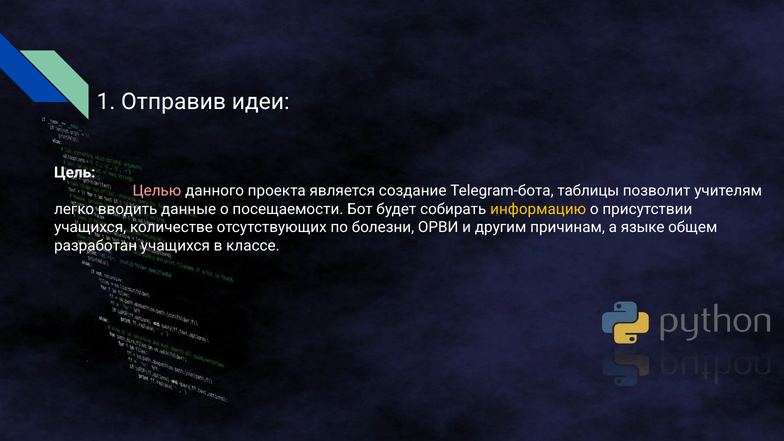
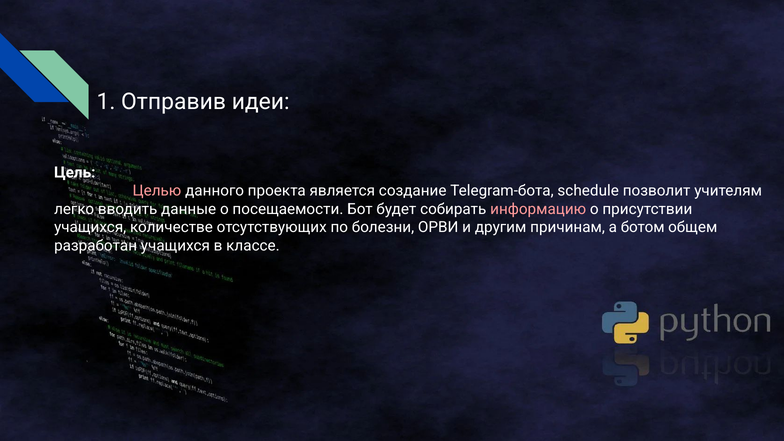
таблицы: таблицы -> schedule (588, 191)
информацию colour: yellow -> pink (538, 209)
языке: языке -> ботом (643, 227)
